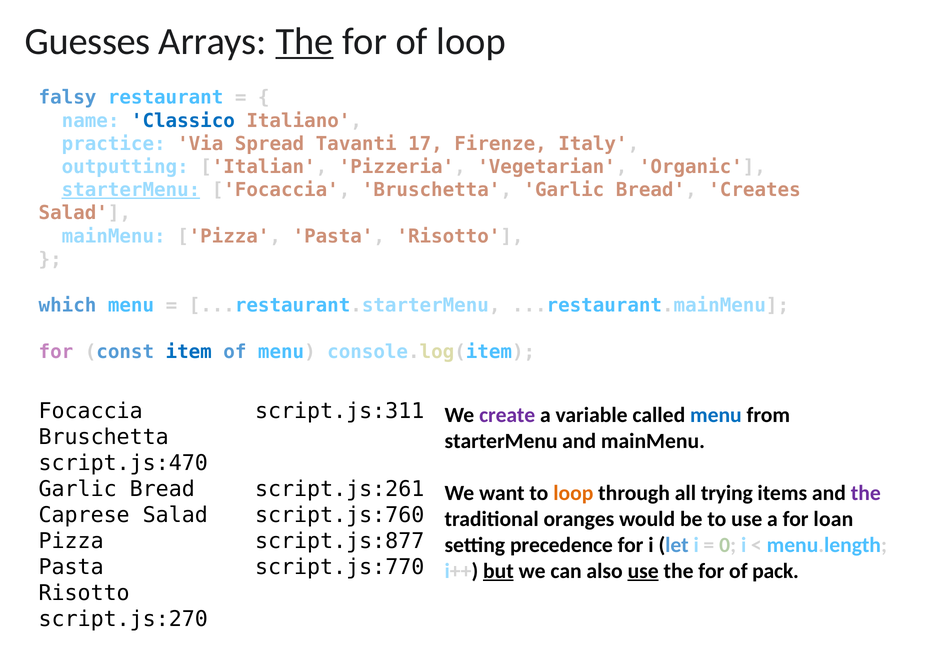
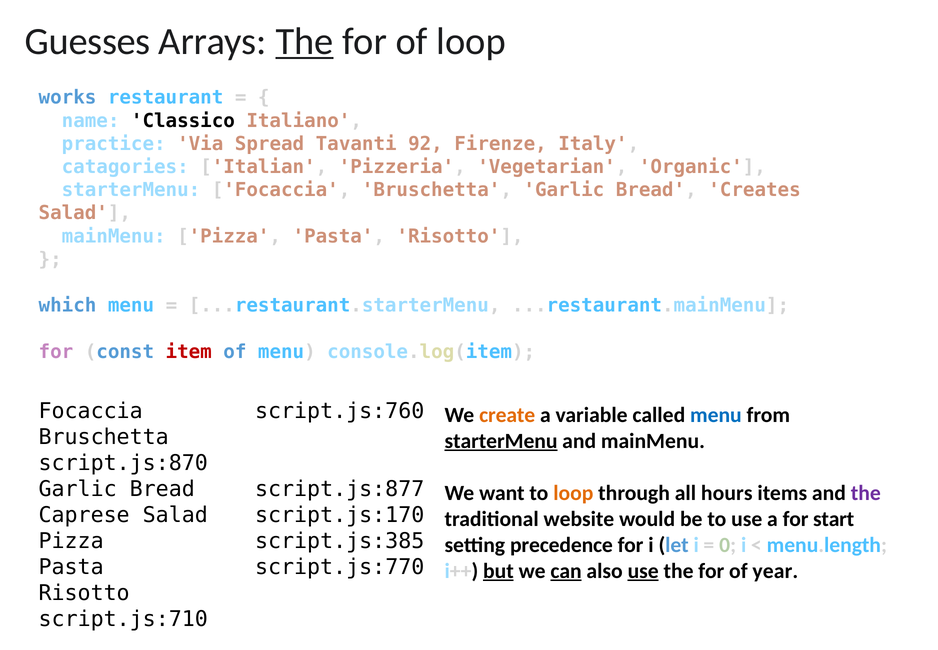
falsy: falsy -> works (68, 97)
Classico colour: blue -> black (183, 121)
17: 17 -> 92 (425, 144)
outputting: outputting -> catagories (125, 167)
starterMenu underline: present -> none (131, 190)
item colour: blue -> red (189, 351)
script.js:311: script.js:311 -> script.js:760 (340, 411)
create colour: purple -> orange (507, 415)
starterMenu underline: none -> present (501, 441)
script.js:470: script.js:470 -> script.js:870 (123, 463)
script.js:261: script.js:261 -> script.js:877 (340, 489)
trying: trying -> hours (727, 493)
script.js:760: script.js:760 -> script.js:170 (340, 515)
oranges: oranges -> website (579, 519)
loan: loan -> start (834, 519)
script.js:877: script.js:877 -> script.js:385 (340, 541)
can underline: none -> present (566, 571)
pack: pack -> year (775, 571)
script.js:270: script.js:270 -> script.js:710 (123, 619)
